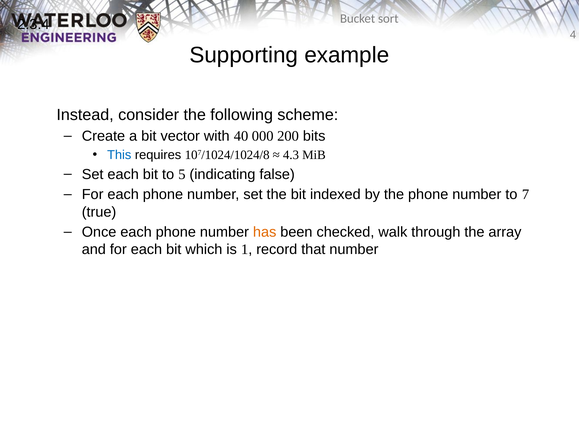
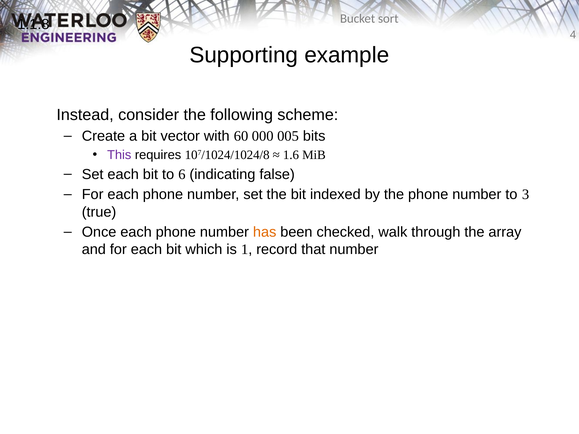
2.3.4: 2.3.4 -> 1.1.8 (33, 24)
40: 40 -> 60 (241, 136)
200: 200 -> 005 (288, 136)
This colour: blue -> purple (119, 155)
4.3: 4.3 -> 1.6 (291, 155)
5: 5 -> 6 (182, 174)
7: 7 -> 3 (526, 195)
